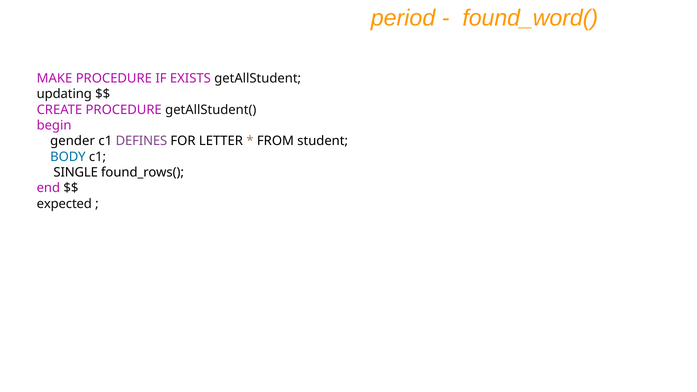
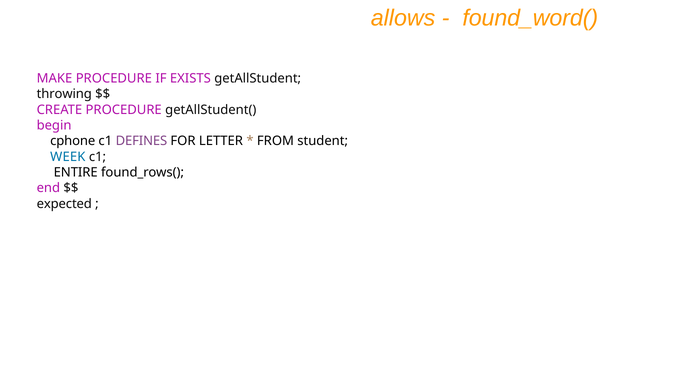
period: period -> allows (403, 18)
updating: updating -> throwing (64, 94)
gender: gender -> cphone (73, 141)
BODY: BODY -> WEEK (68, 157)
SINGLE: SINGLE -> ENTIRE (76, 172)
